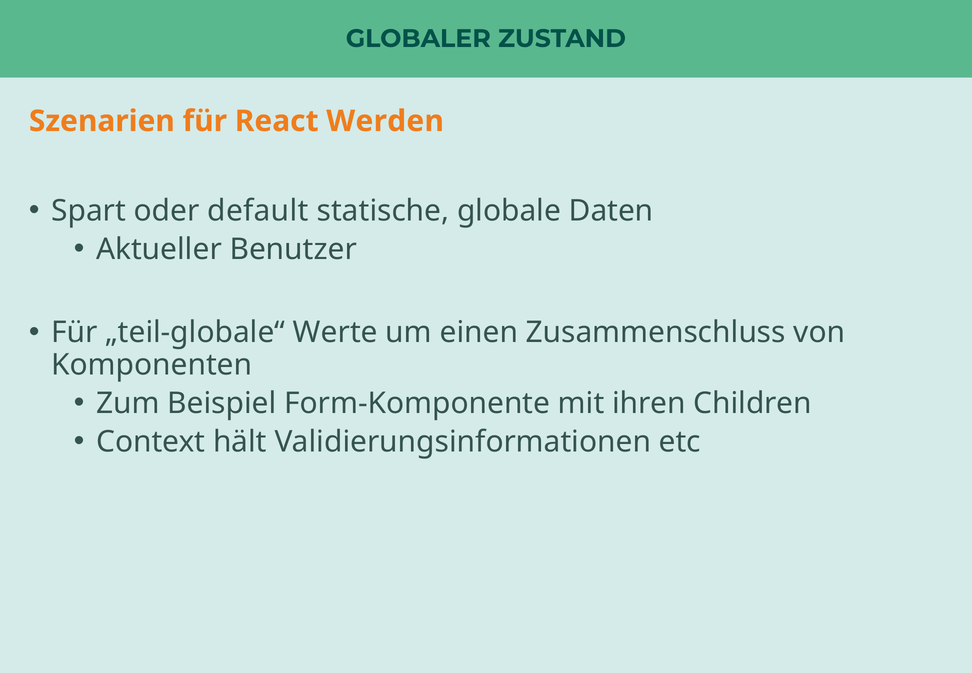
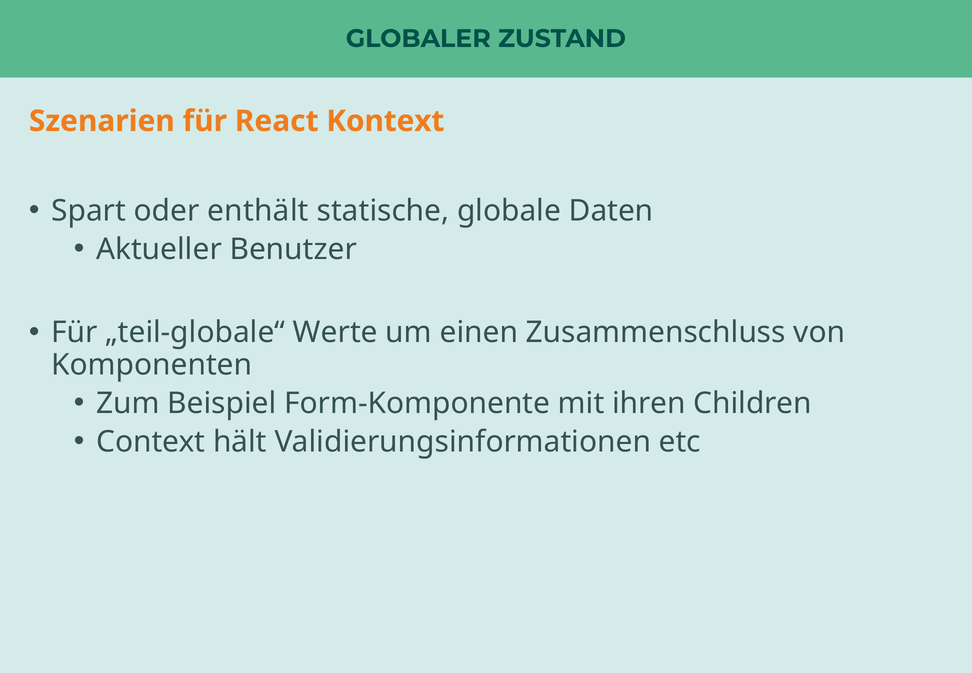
Werden: Werden -> Kontext (385, 121)
default: default -> enthält (258, 211)
